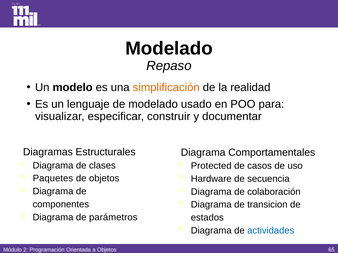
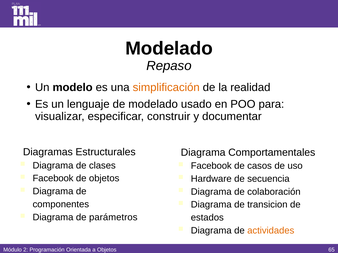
Protected: Protected -> Facebook (211, 166)
Paquetes: Paquetes -> Facebook (53, 179)
actividades colour: blue -> orange (271, 231)
